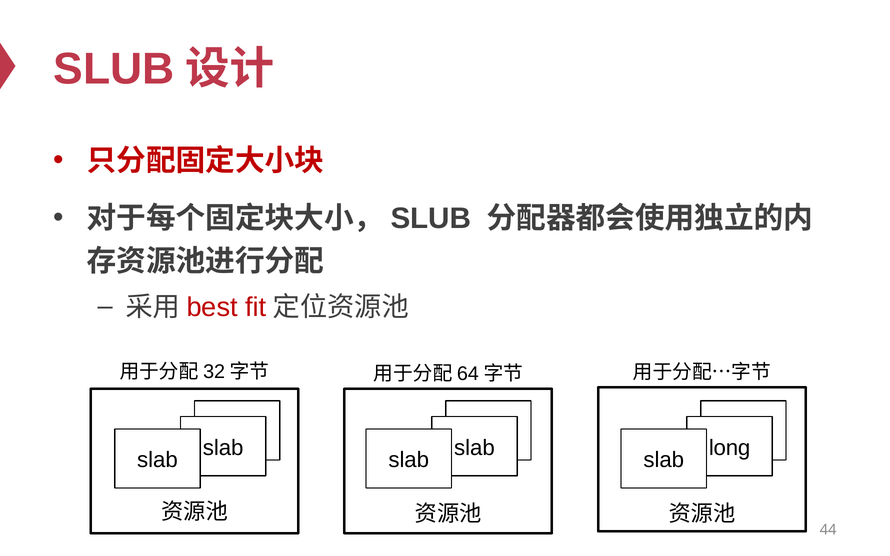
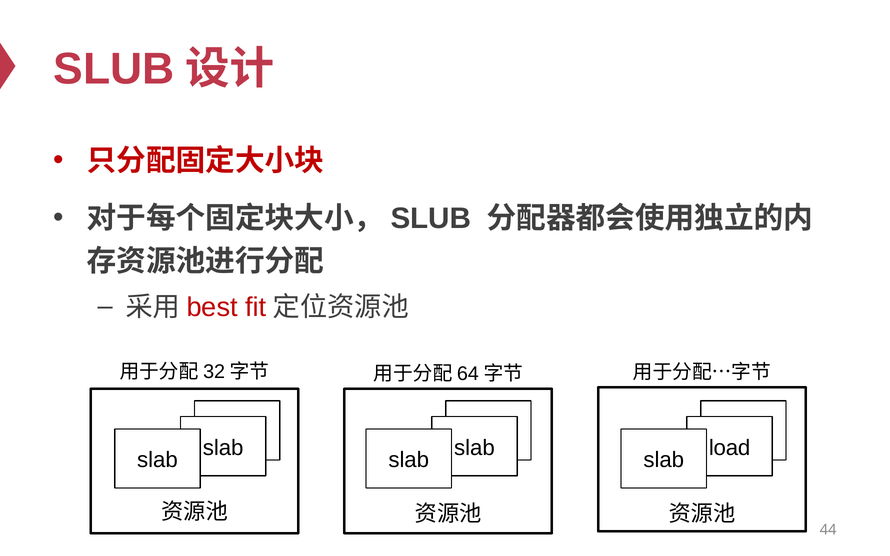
long: long -> load (730, 448)
